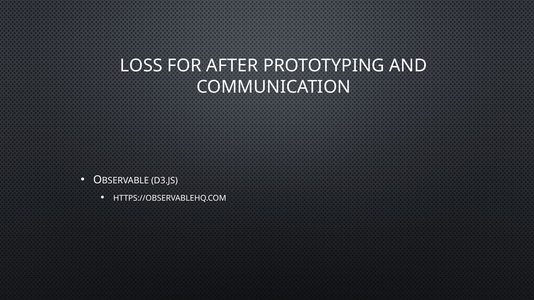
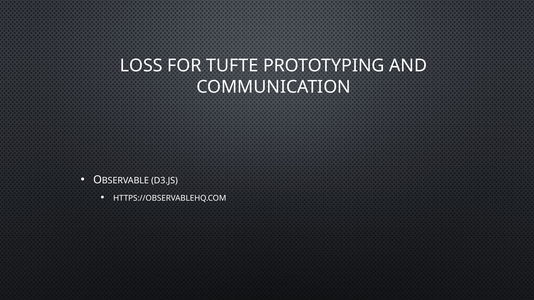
AFTER: AFTER -> TUFTE (232, 66)
